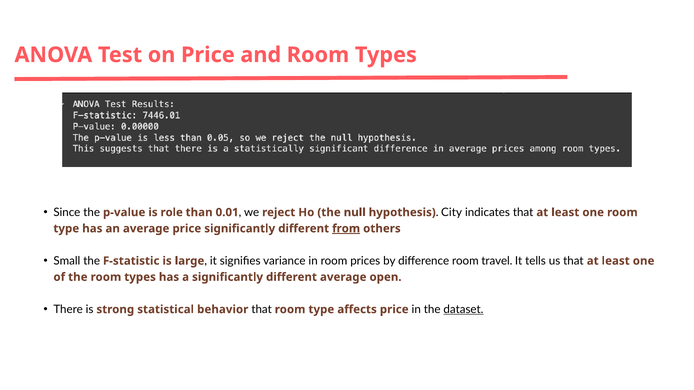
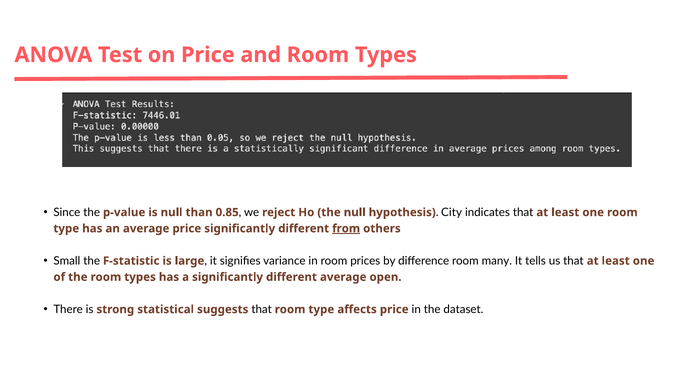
is role: role -> null (172, 213)
0.01: 0.01 -> 0.85 (227, 213)
travel: travel -> many (497, 261)
behavior: behavior -> suggests (223, 310)
dataset underline: present -> none (463, 310)
